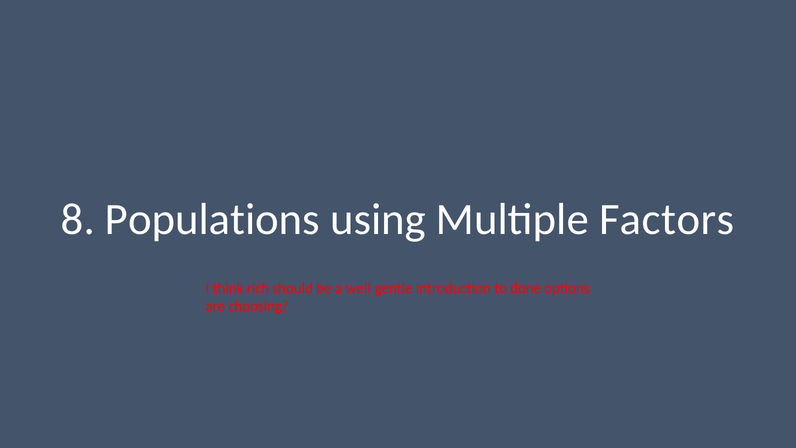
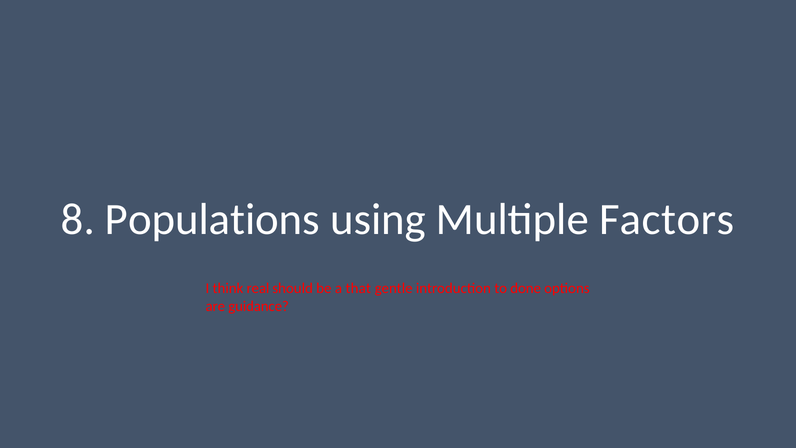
rich: rich -> real (258, 288)
well: well -> that (358, 288)
choosing: choosing -> guidance (259, 306)
